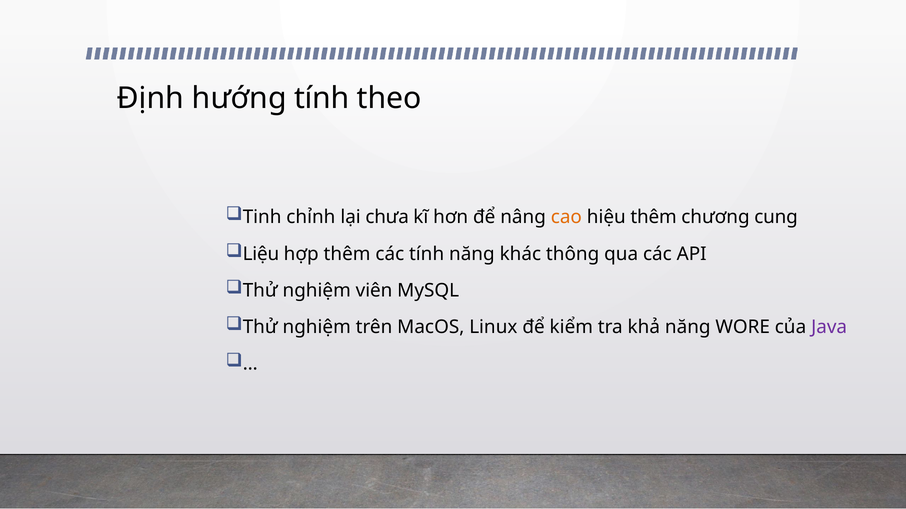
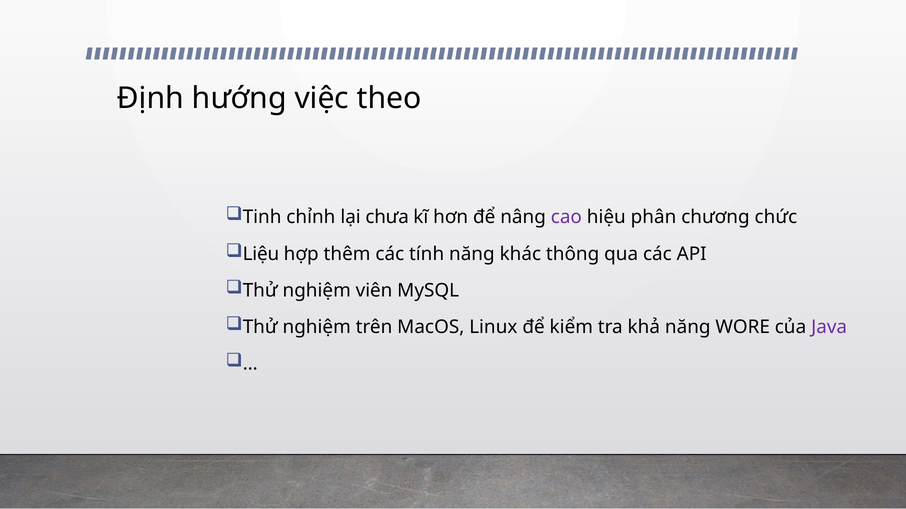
hướng tính: tính -> việc (322, 98)
cao colour: orange -> purple (566, 218)
hiệu thêm: thêm -> phân (653, 218)
cung: cung -> chức (776, 218)
